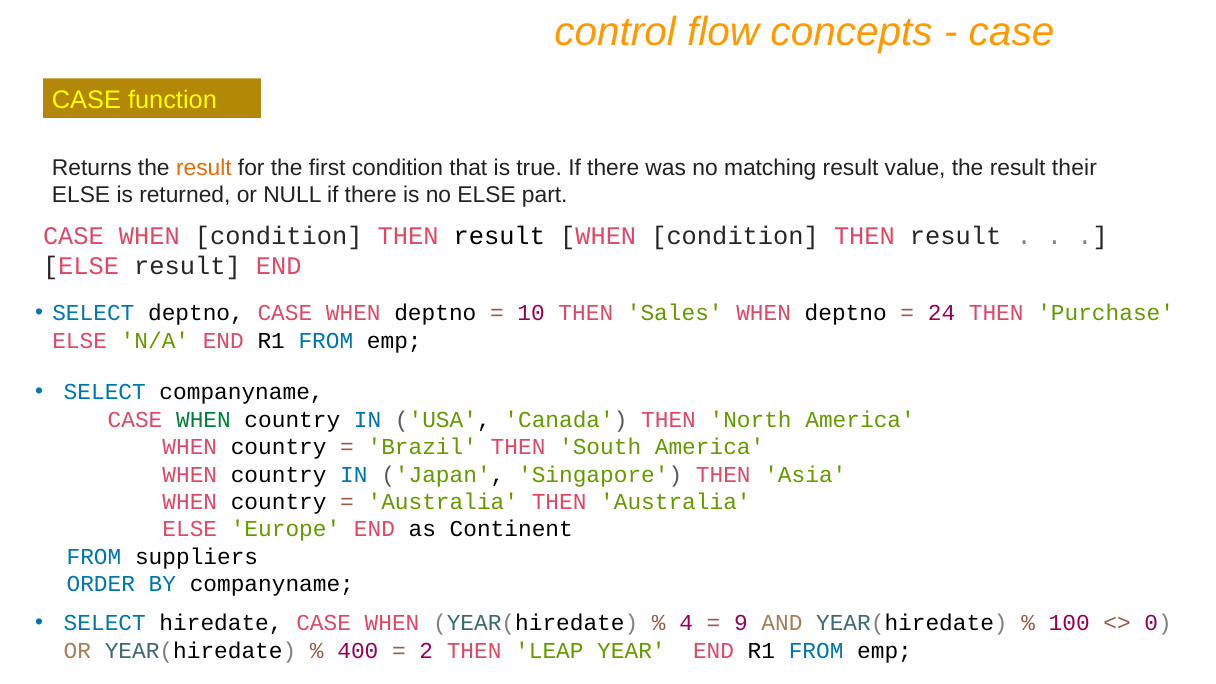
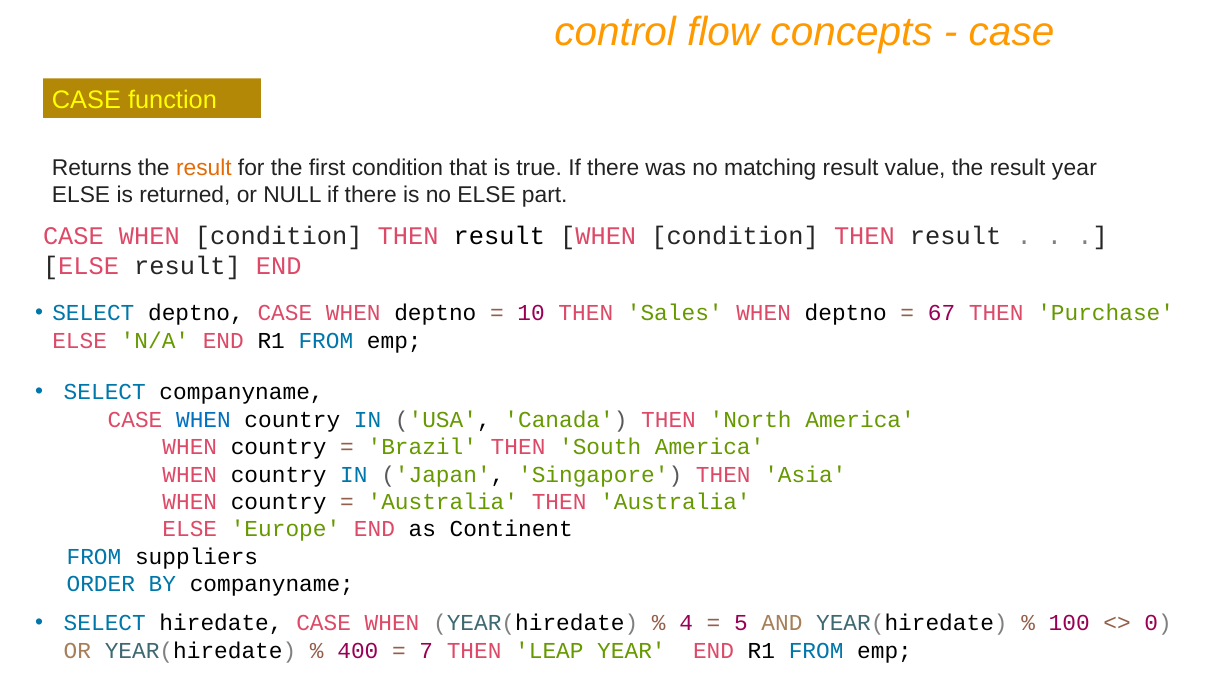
result their: their -> year (1074, 168)
24: 24 -> 67 (942, 313)
WHEN colour: green -> blue (203, 420)
9: 9 -> 5 (741, 623)
2: 2 -> 7 (426, 651)
